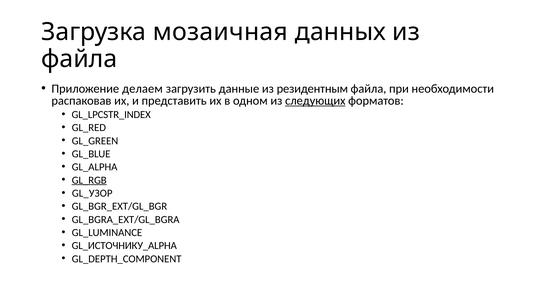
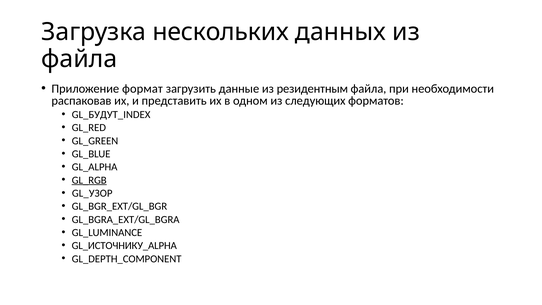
мозаичная: мозаичная -> нескольких (221, 32)
делаем: делаем -> формат (142, 89)
следующих underline: present -> none (315, 101)
GL_LPCSTR_INDEX: GL_LPCSTR_INDEX -> GL_БУДУТ_INDEX (111, 115)
